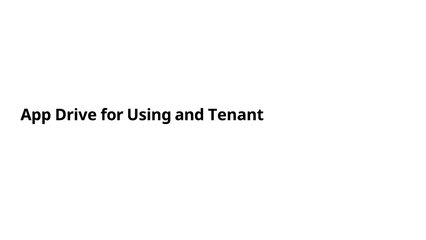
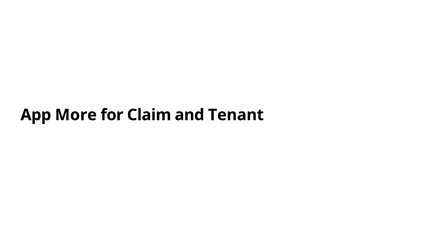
Drive: Drive -> More (76, 115)
Using: Using -> Claim (149, 115)
